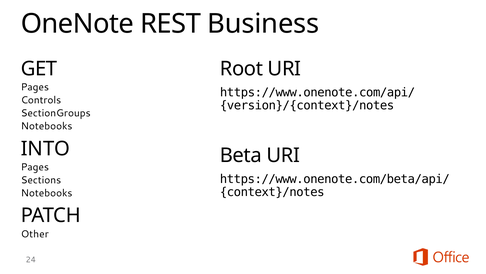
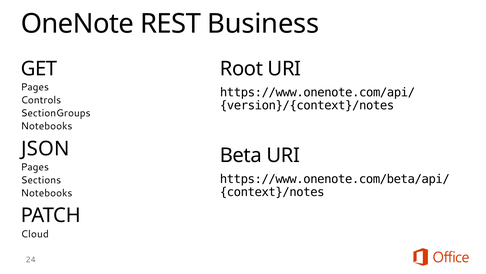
INTO: INTO -> JSON (45, 148)
Other: Other -> Cloud (35, 234)
